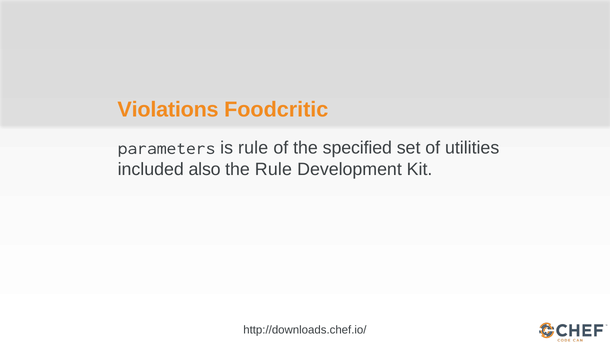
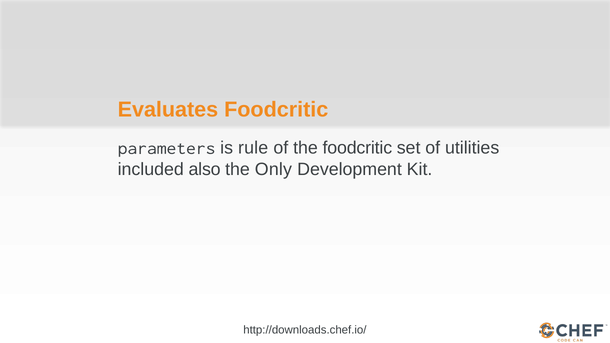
Violations: Violations -> Evaluates (168, 110)
the specified: specified -> foodcritic (357, 148)
the Rule: Rule -> Only (273, 169)
